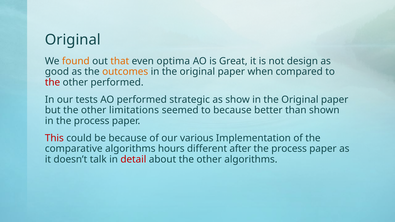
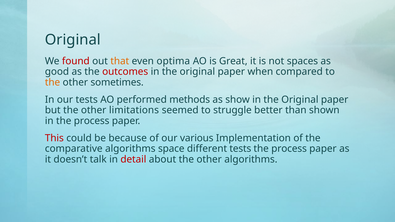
found colour: orange -> red (76, 61)
design: design -> spaces (302, 61)
outcomes colour: orange -> red (125, 72)
the colour: red -> orange (53, 82)
other performed: performed -> sometimes (117, 82)
strategic: strategic -> methods (190, 100)
to because: because -> struggle (232, 110)
hours: hours -> space (171, 149)
different after: after -> tests (240, 149)
